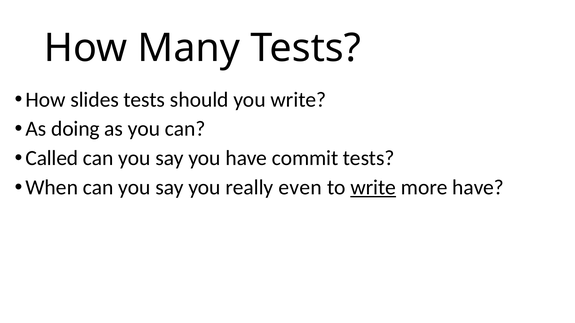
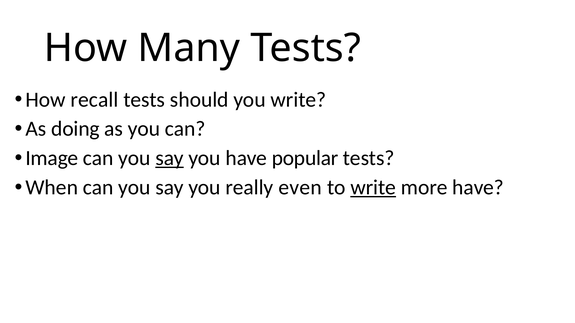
slides: slides -> recall (95, 100)
Called: Called -> Image (52, 158)
say underline: none -> present (170, 158)
commit: commit -> popular (305, 158)
